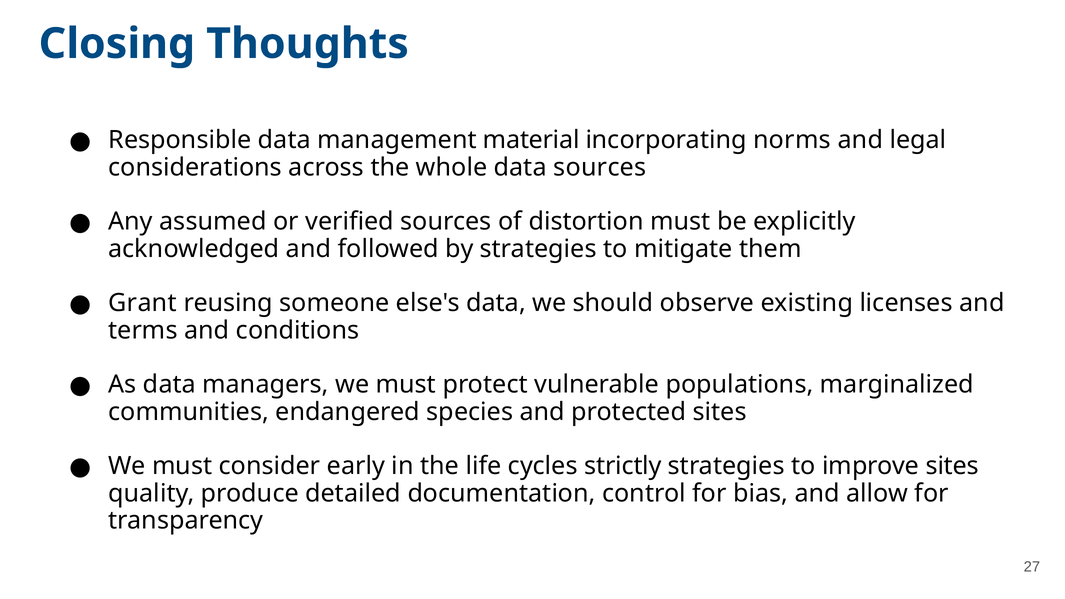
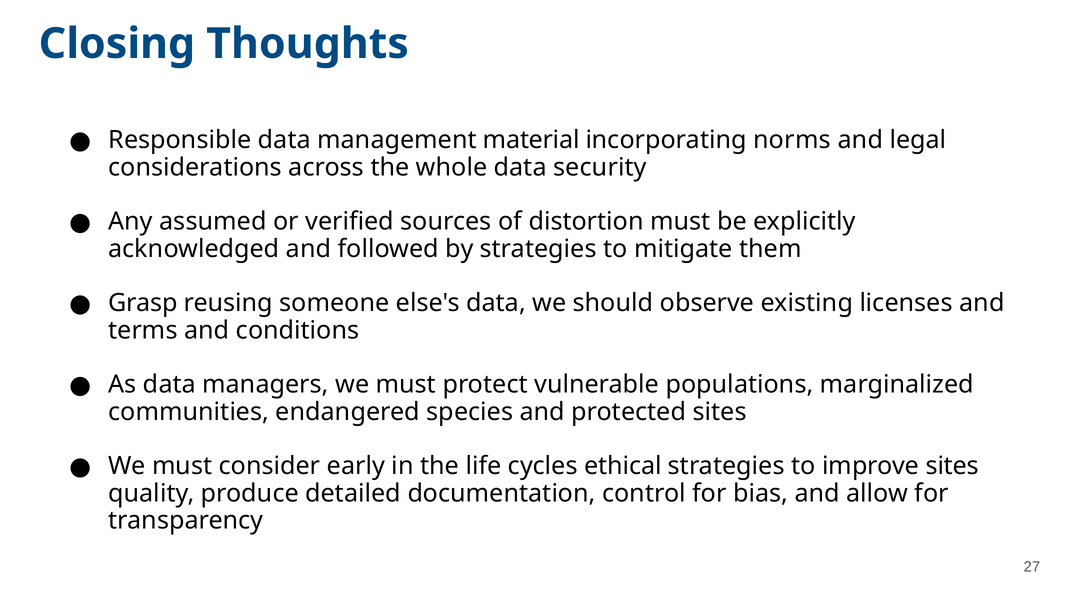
data sources: sources -> security (600, 167)
Grant: Grant -> Grasp (143, 303)
strictly: strictly -> ethical (623, 466)
